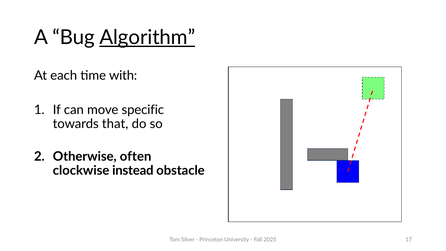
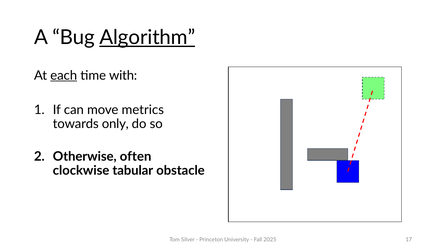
each underline: none -> present (64, 75)
specific: specific -> metrics (143, 110)
that: that -> only (115, 124)
instead: instead -> tabular (133, 171)
